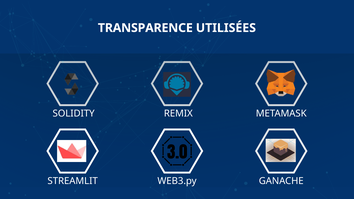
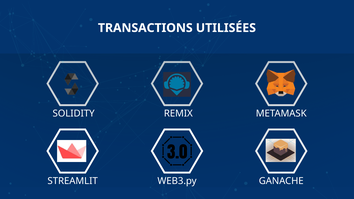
TRANSPARENCE: TRANSPARENCE -> TRANSACTIONS (145, 28)
